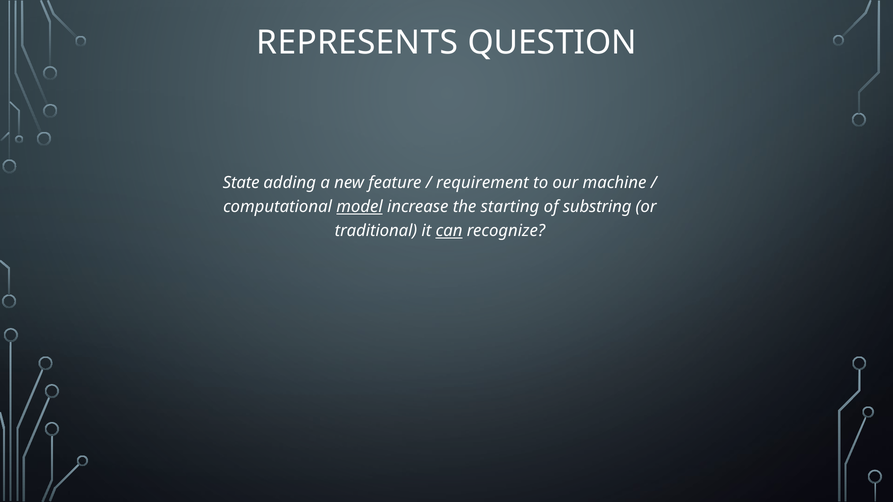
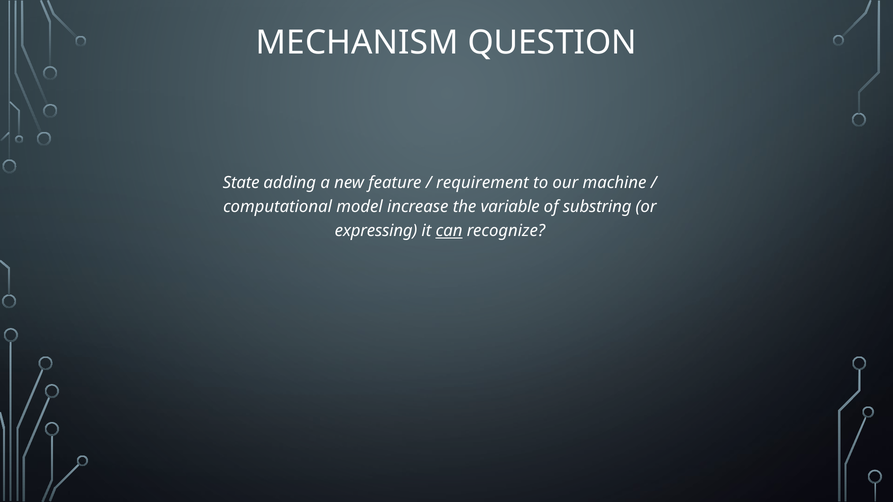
REPRESENTS: REPRESENTS -> MECHANISM (357, 43)
model underline: present -> none (360, 207)
starting: starting -> variable (510, 207)
traditional: traditional -> expressing (376, 231)
